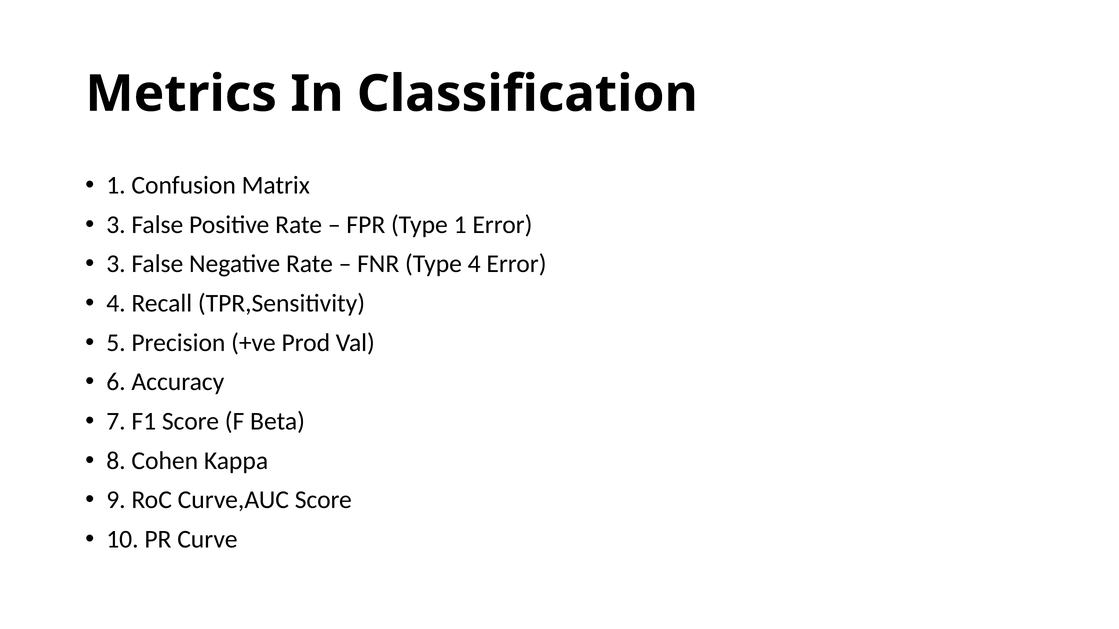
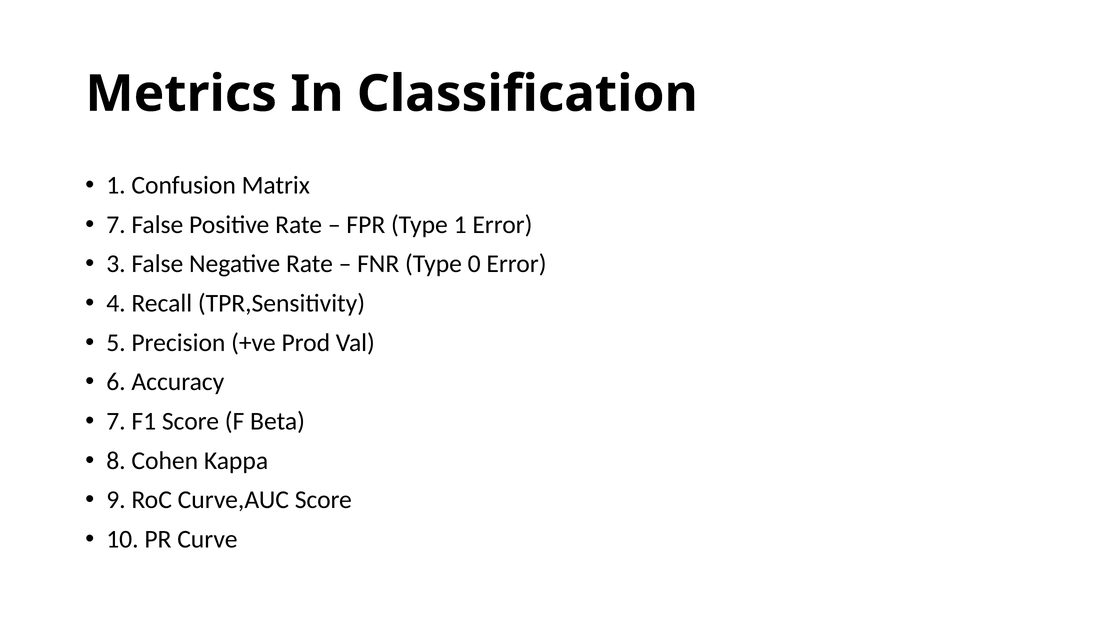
3: 3 -> 7 (116, 225)
Type 4: 4 -> 0 (474, 264)
